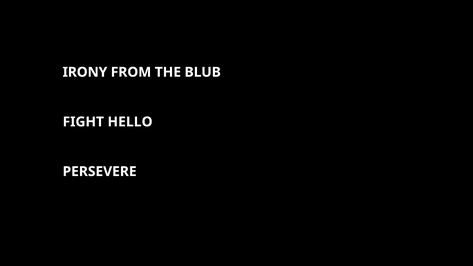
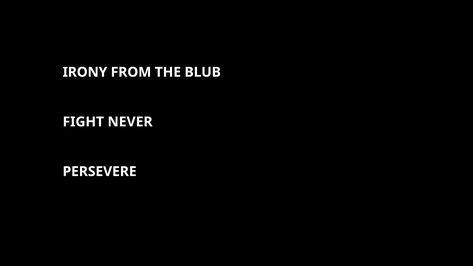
HELLO: HELLO -> NEVER (130, 122)
